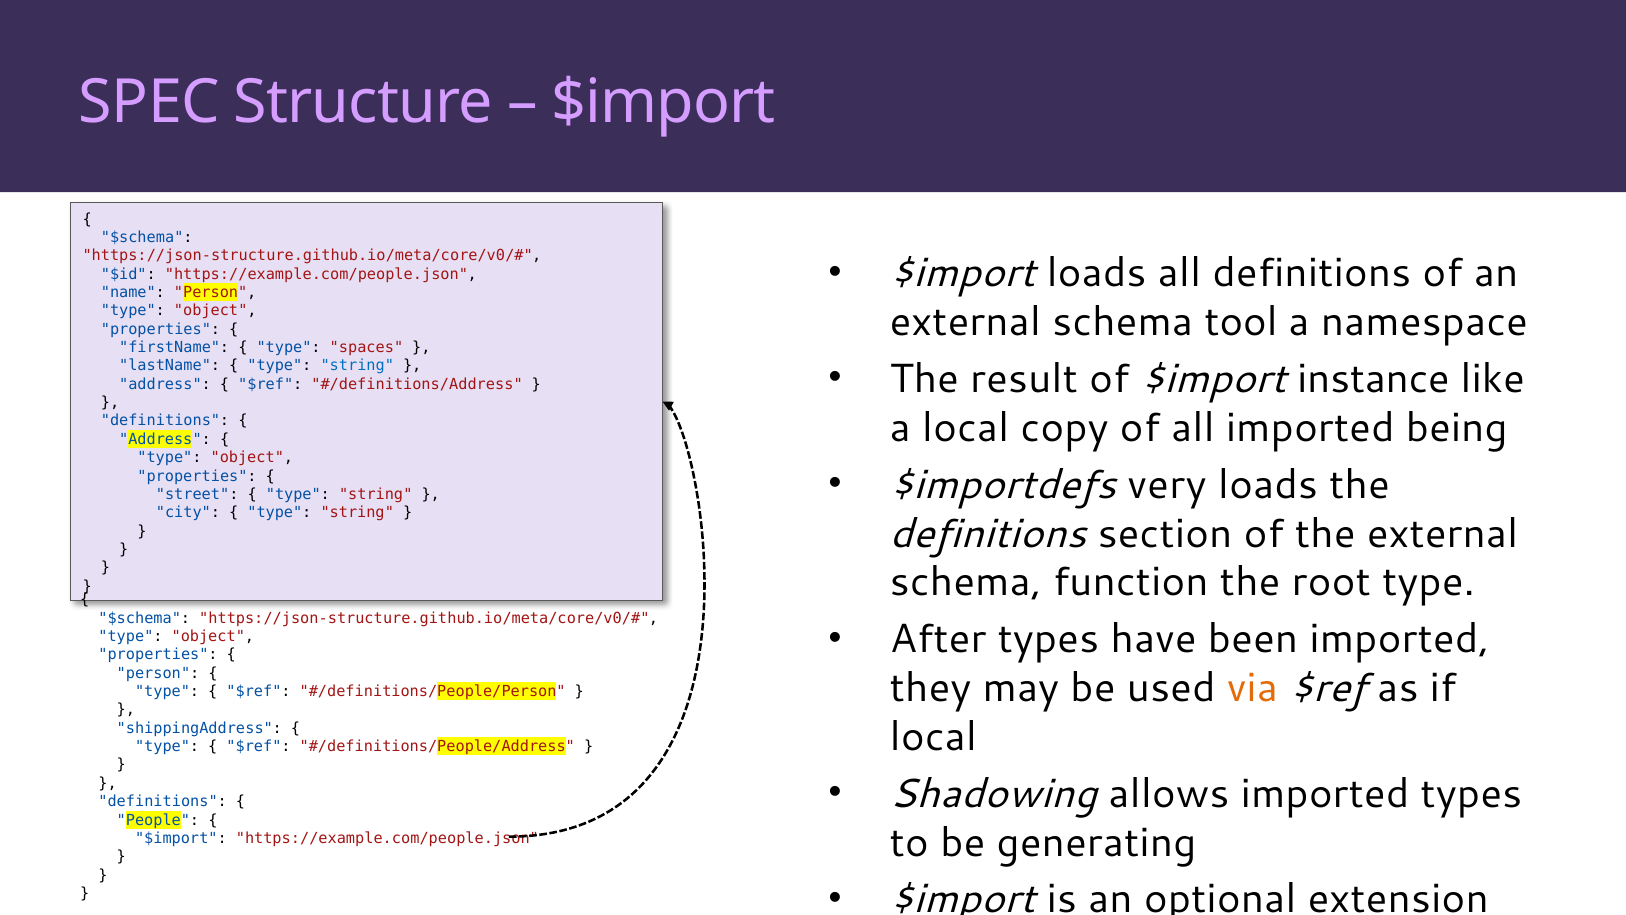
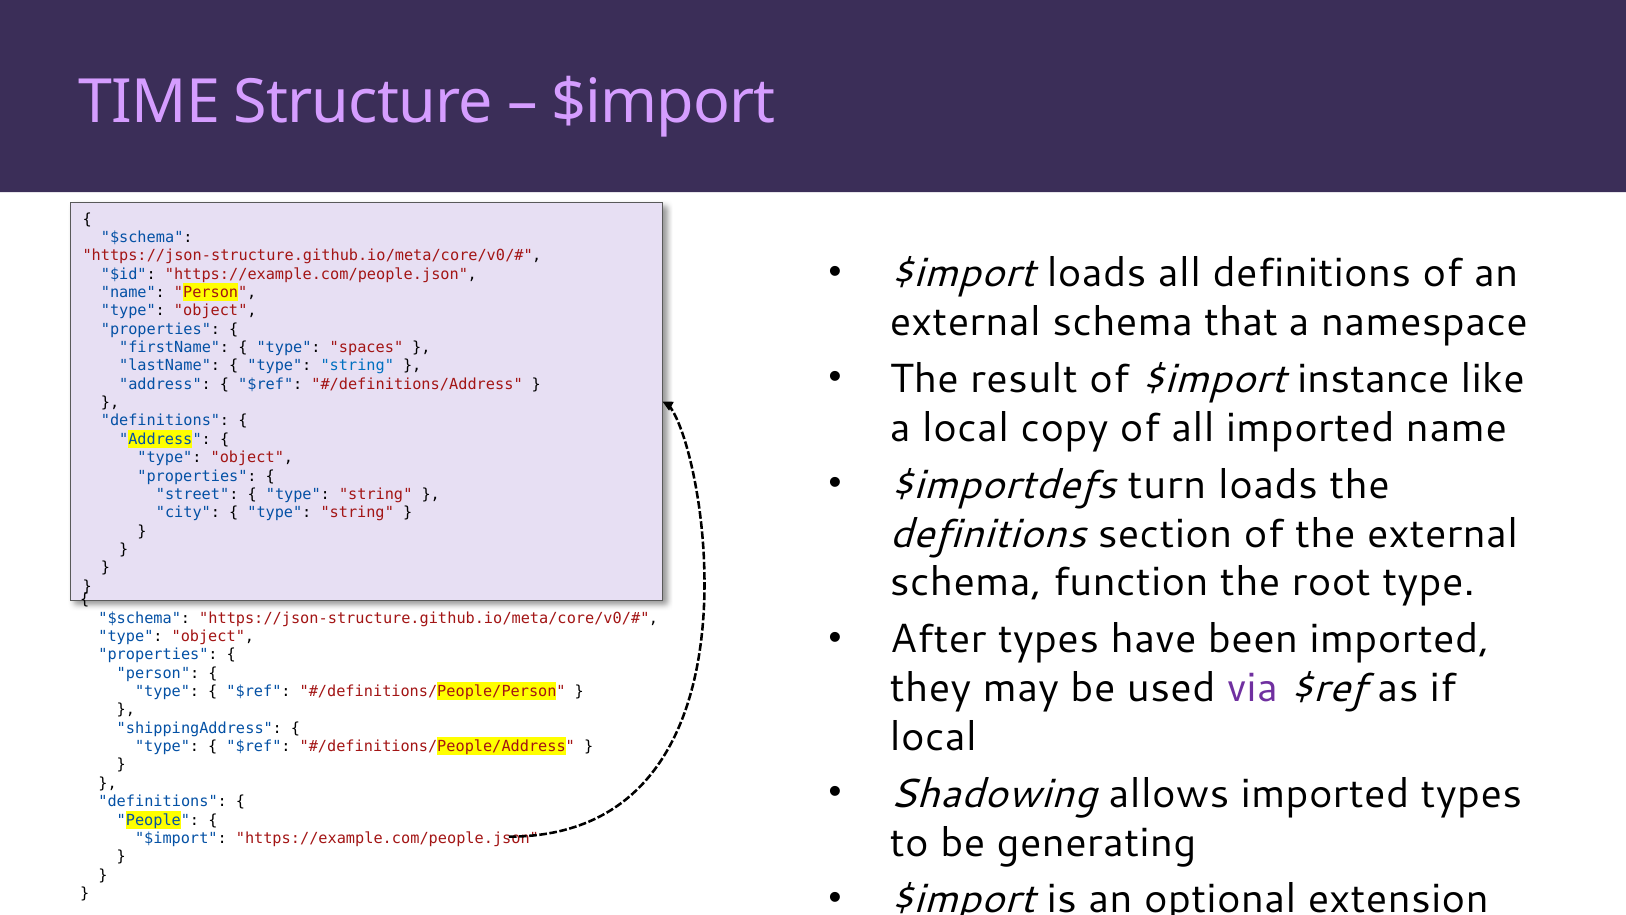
SPEC: SPEC -> TIME (149, 102)
tool: tool -> that (1241, 322)
imported being: being -> name (1456, 428)
very: very -> turn (1167, 485)
via colour: orange -> purple (1252, 688)
